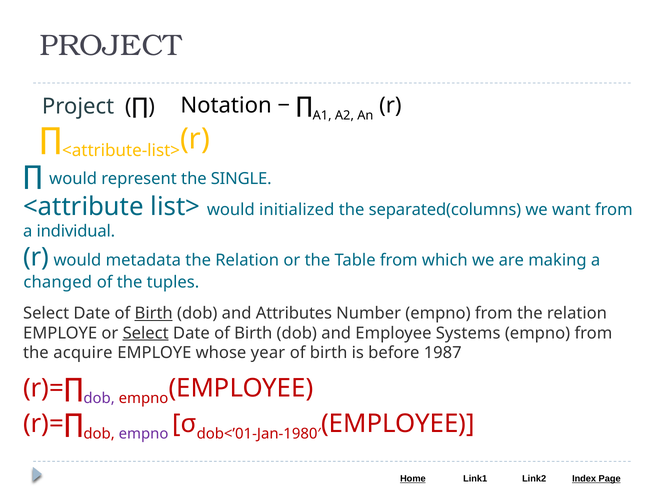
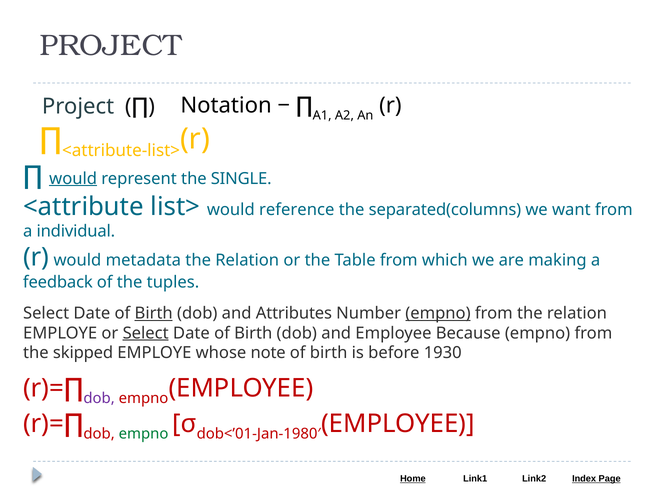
would underline: none -> present (73, 179)
initialized: initialized -> reference (297, 210)
changed: changed -> feedback (58, 282)
empno underline: none -> present (438, 313)
Systems: Systems -> Because (468, 333)
acquire: acquire -> skipped (83, 353)
year: year -> note (268, 353)
1987: 1987 -> 1930 (443, 353)
empno colour: purple -> green (144, 434)
